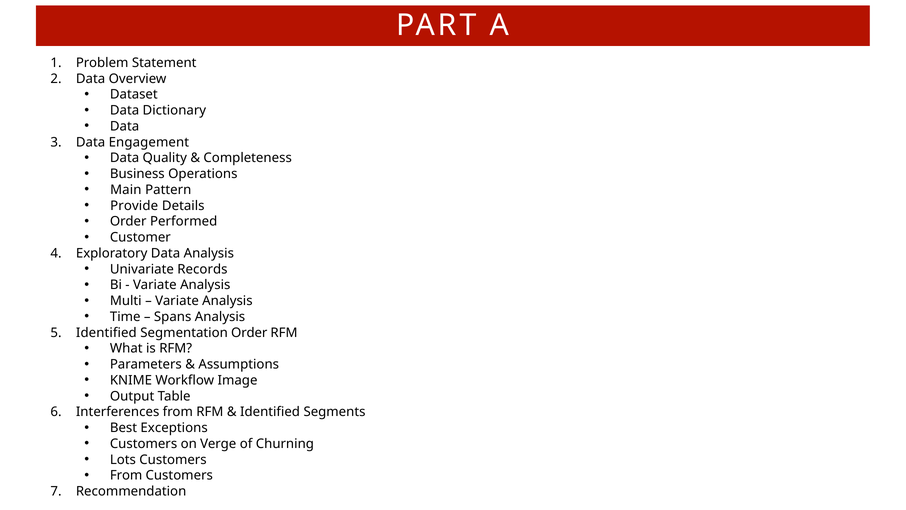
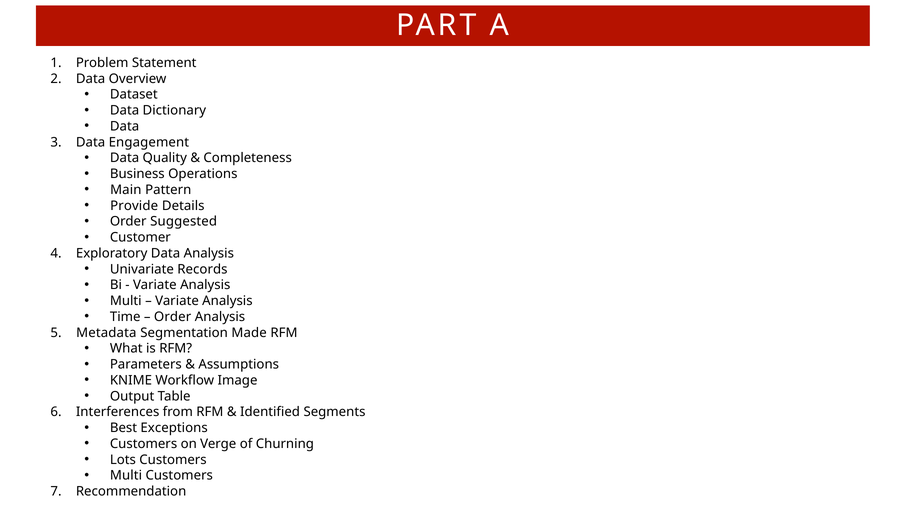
Performed: Performed -> Suggested (184, 221)
Spans: Spans -> Order (173, 317)
Identified: Identified -> Metadata (106, 332)
Segmentation Order: Order -> Made (249, 332)
From: From -> Multi (126, 475)
